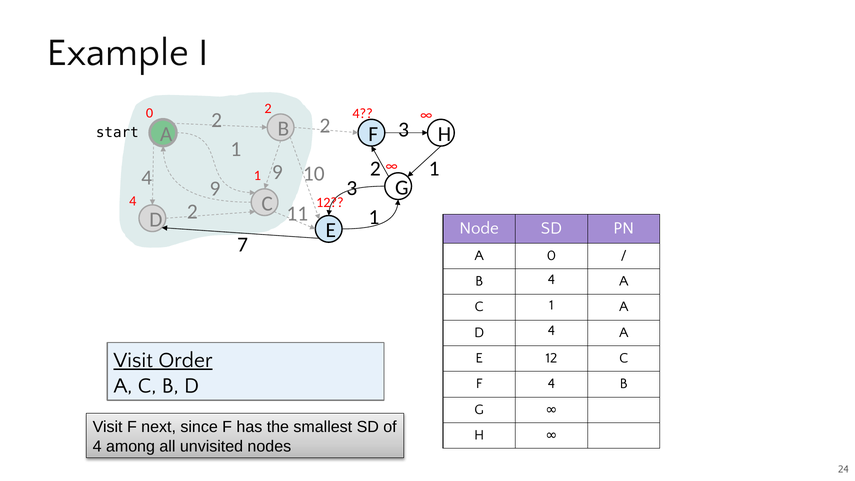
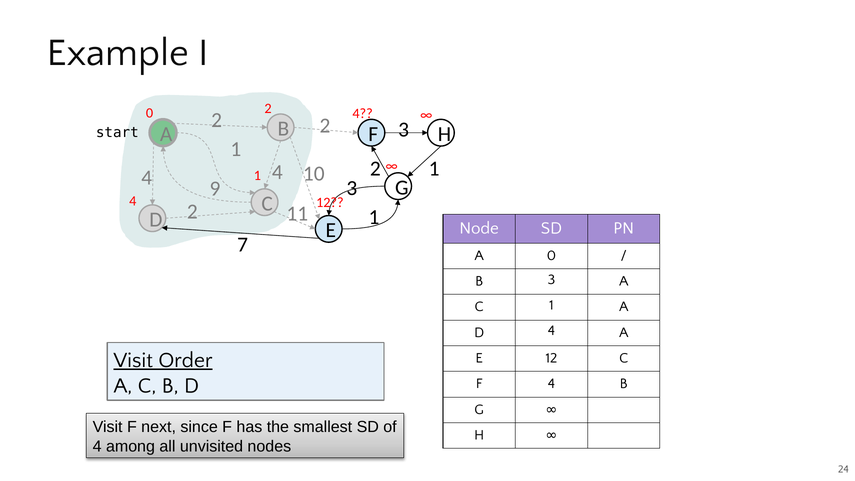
4 9: 9 -> 4 (277, 172)
B 4: 4 -> 3 (552, 279)
